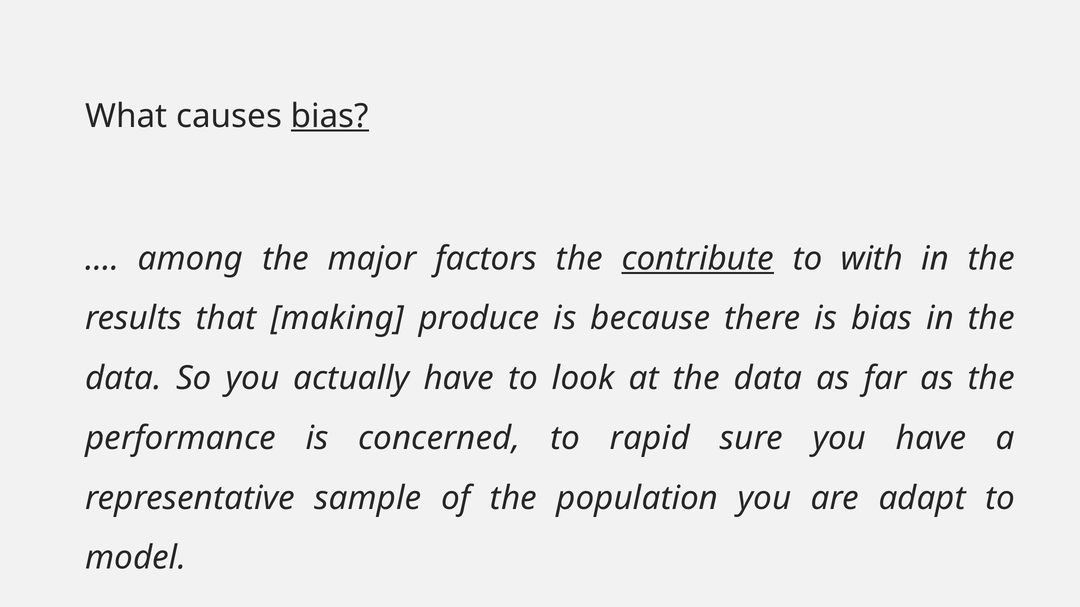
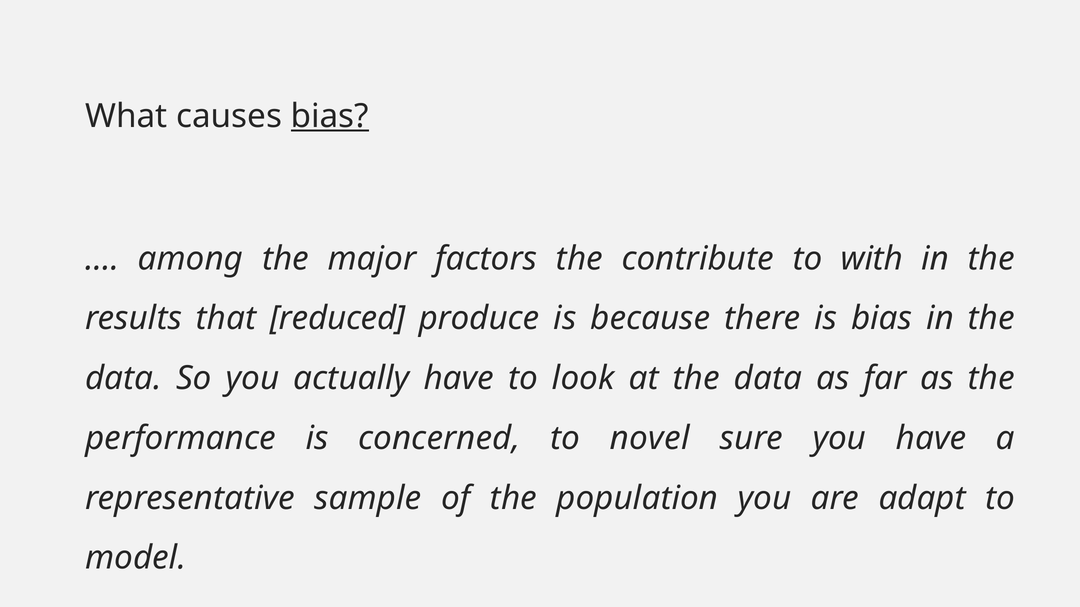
contribute underline: present -> none (698, 259)
making: making -> reduced (338, 319)
rapid: rapid -> novel (650, 439)
